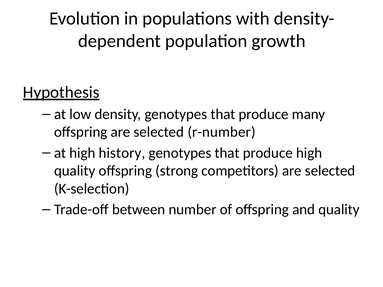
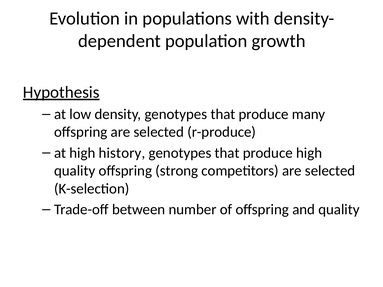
r-number: r-number -> r-produce (222, 132)
